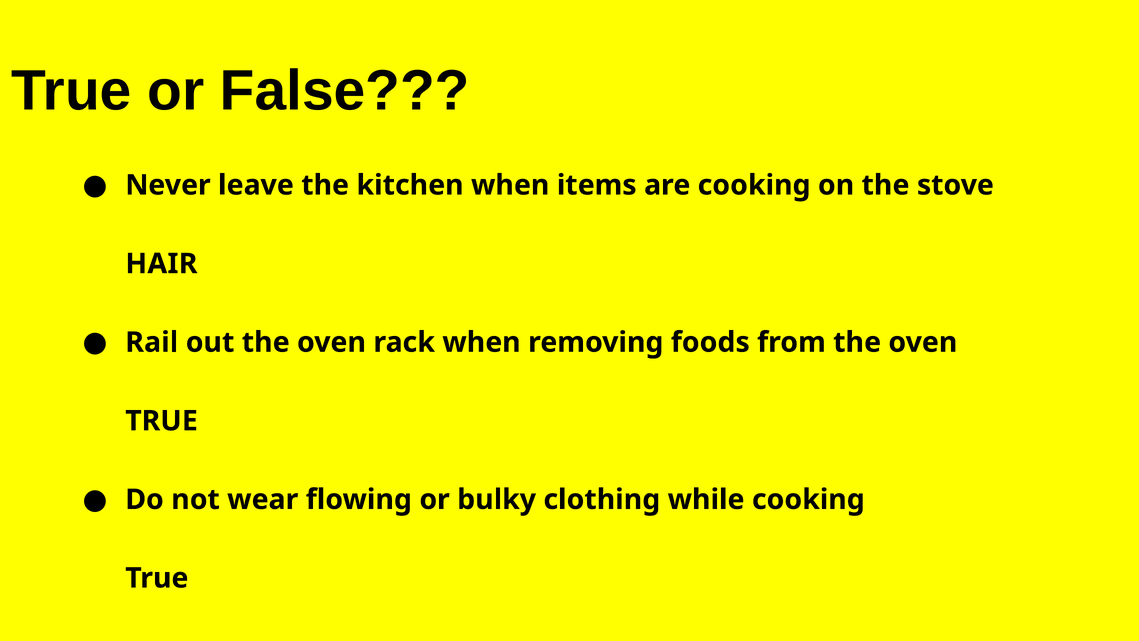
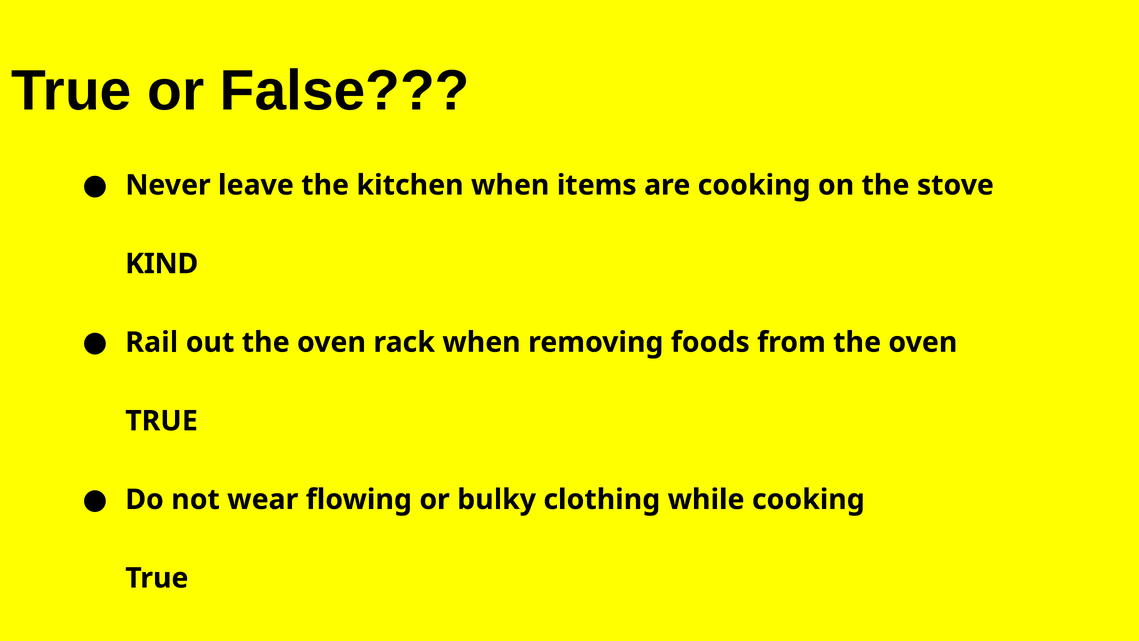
HAIR: HAIR -> KIND (162, 264)
